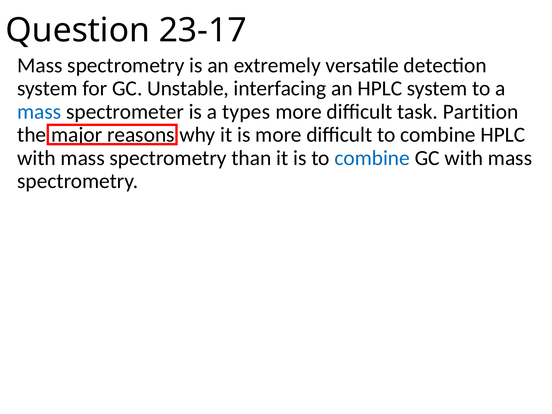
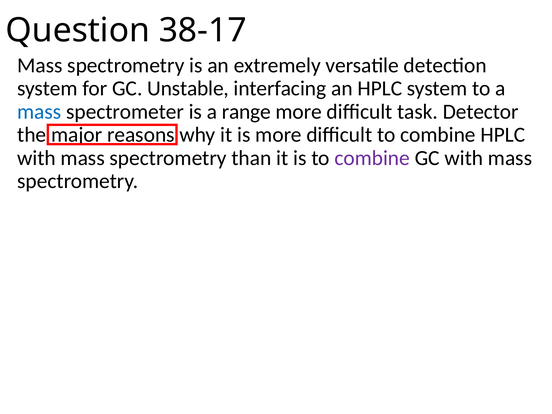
23-17: 23-17 -> 38-17 (203, 30)
types: types -> range (246, 112)
Partition: Partition -> Detector (481, 112)
combine colour: blue -> purple (372, 158)
